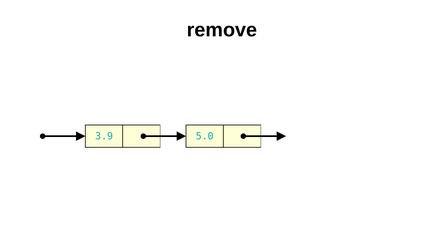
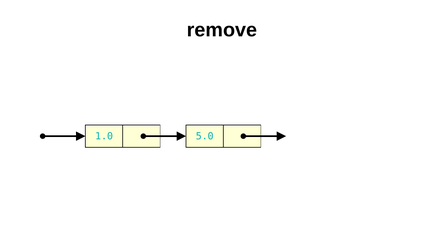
3.9: 3.9 -> 1.0 (104, 136)
